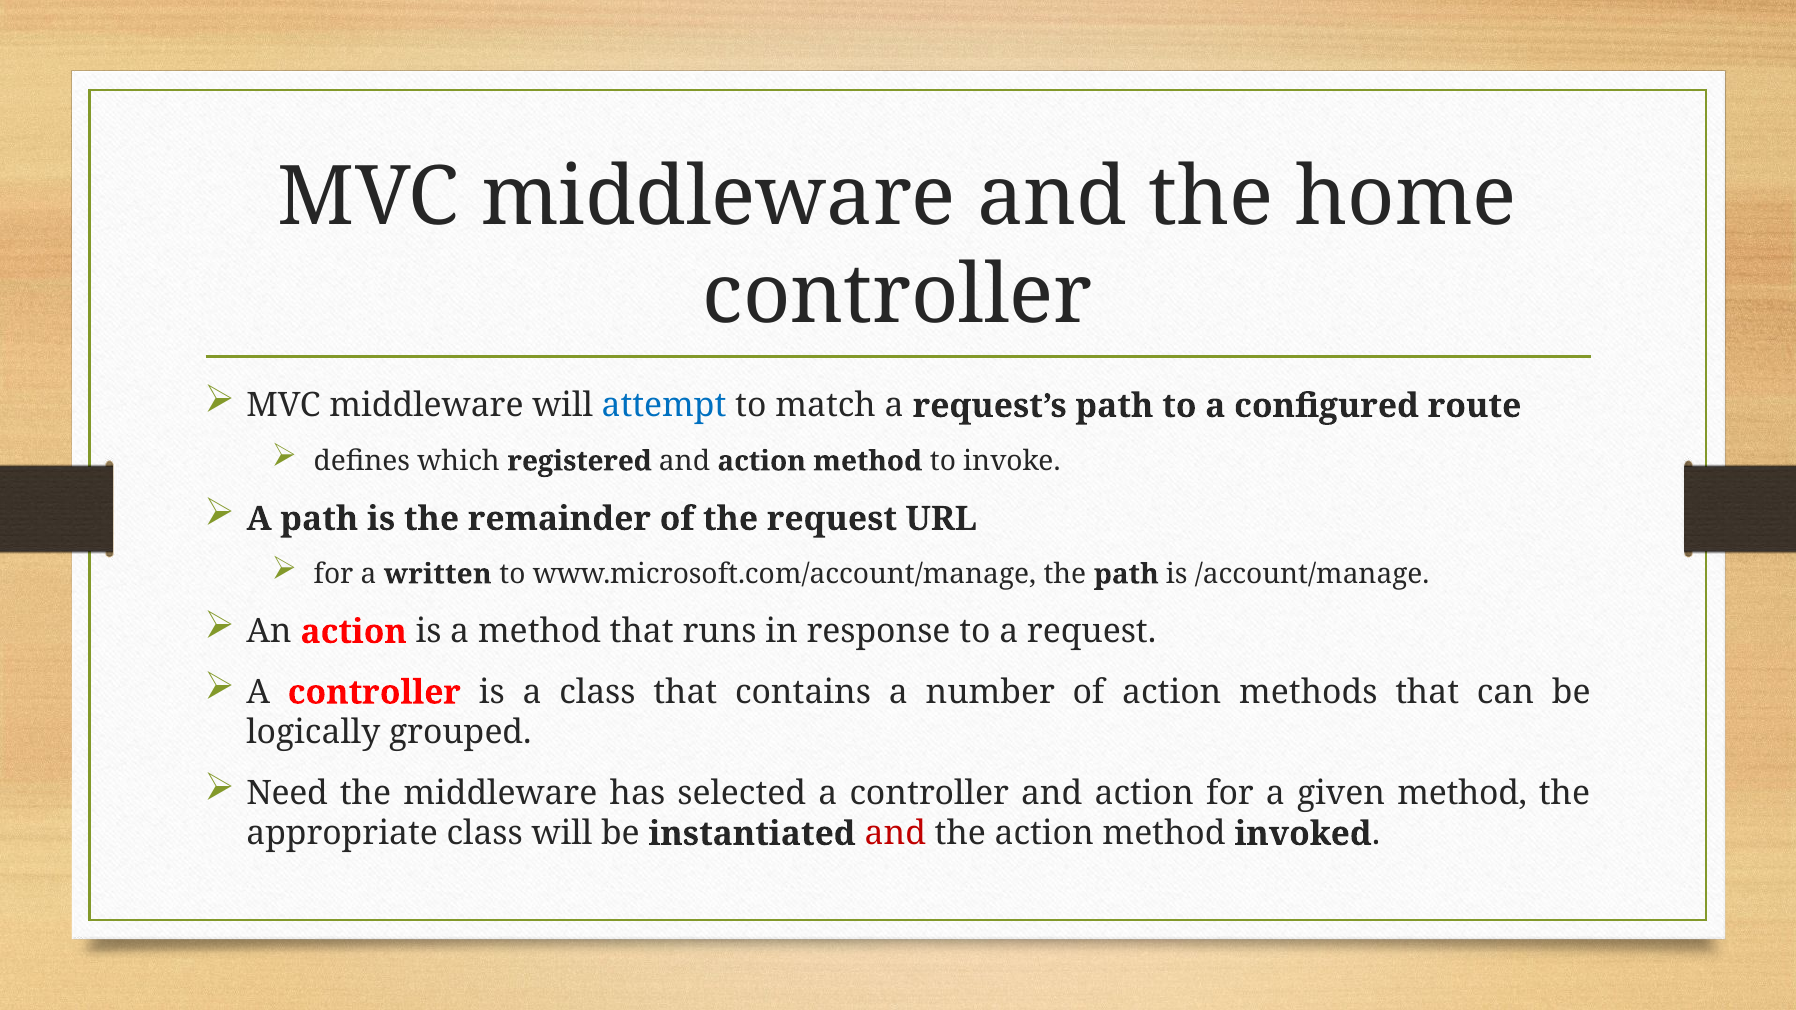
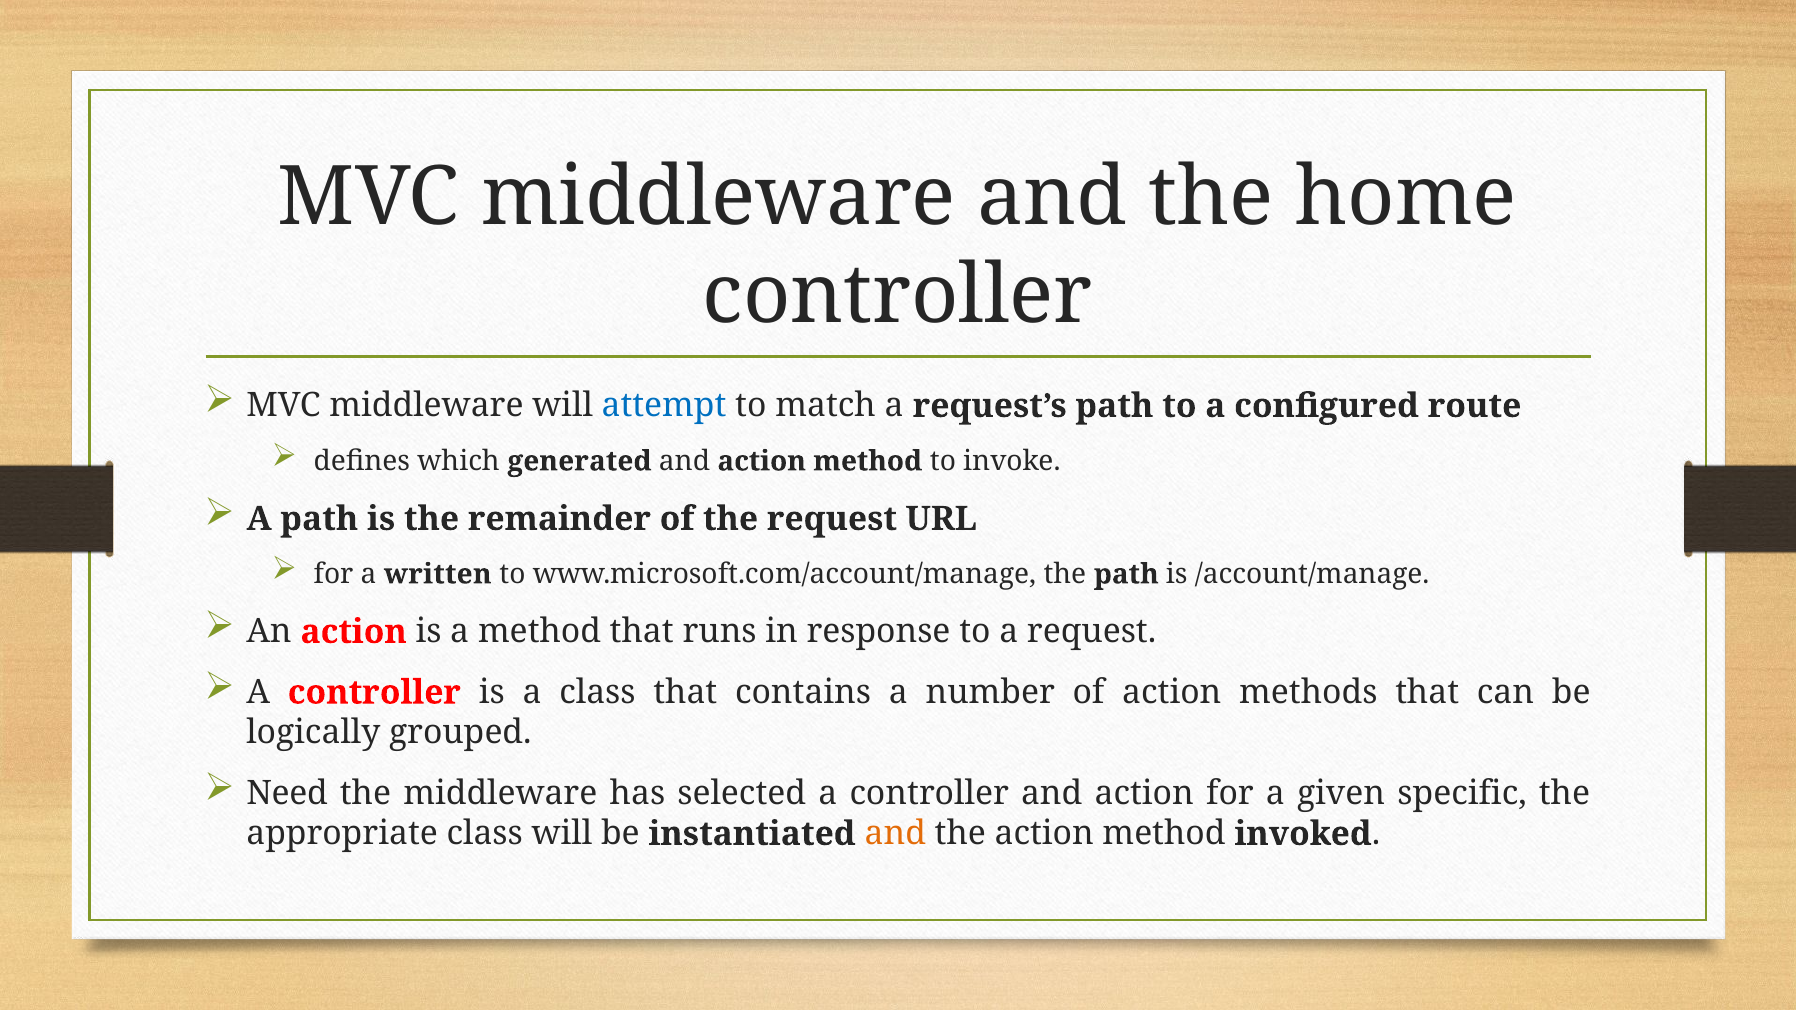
registered: registered -> generated (580, 461)
given method: method -> specific (1462, 794)
and colour: red -> orange (895, 834)
